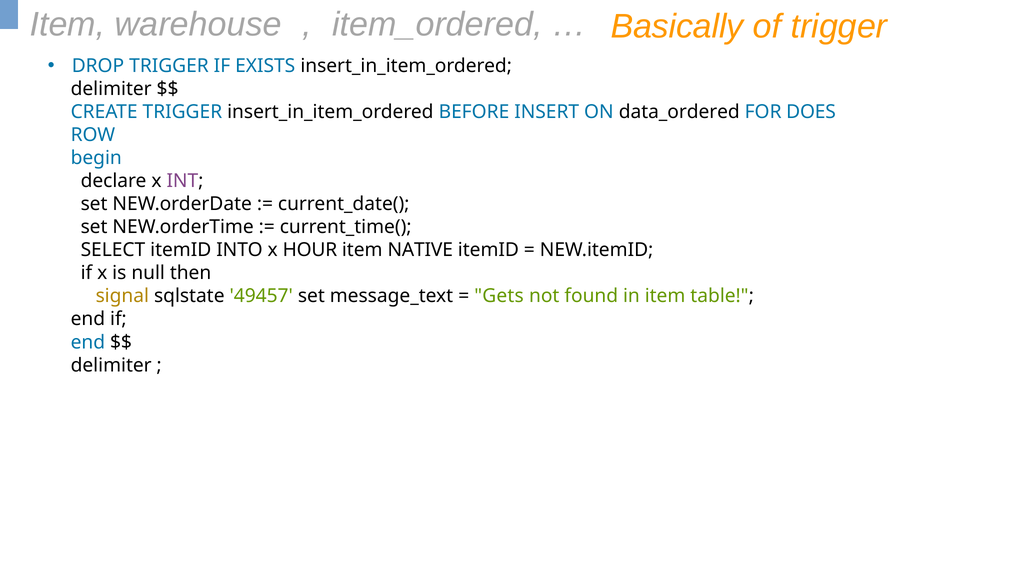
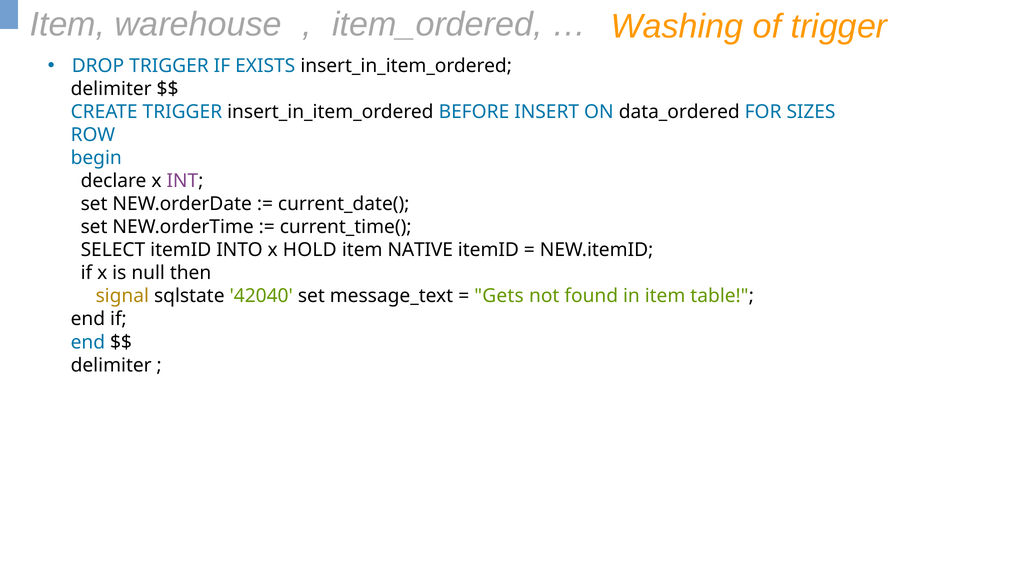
Basically: Basically -> Washing (677, 27)
DOES: DOES -> SIZES (811, 112)
HOUR: HOUR -> HOLD (310, 250)
49457: 49457 -> 42040 (261, 296)
